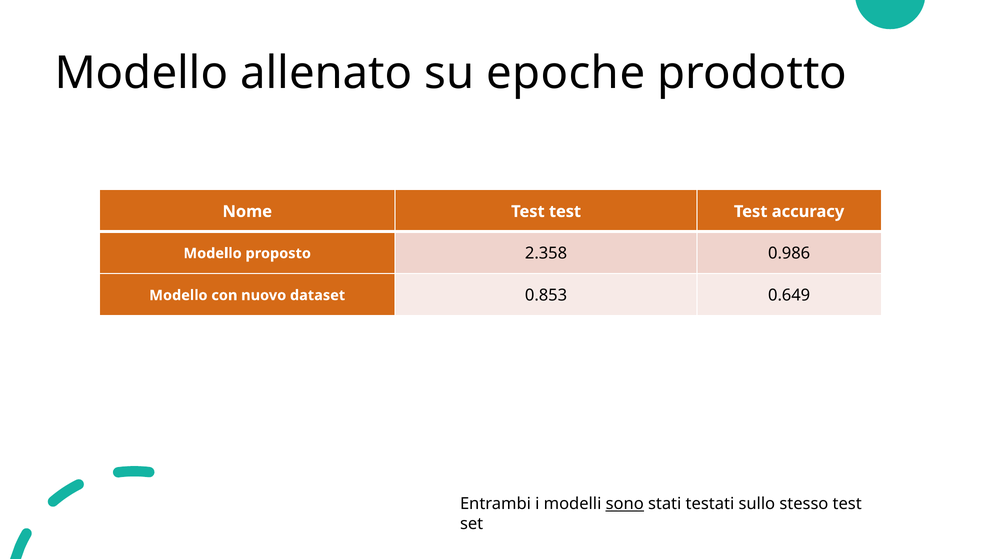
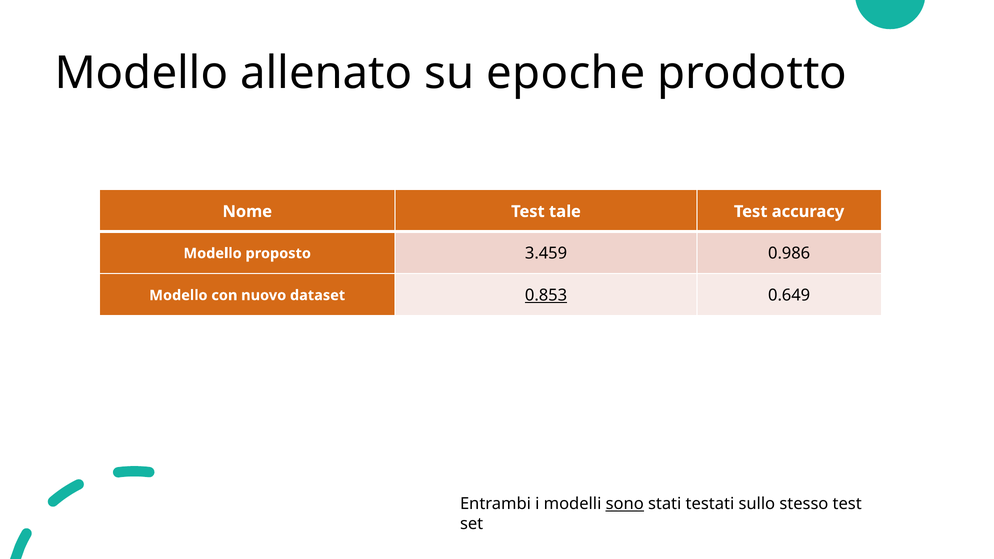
Nome Test test: test -> tale (565, 212)
2.358: 2.358 -> 3.459 (546, 254)
0.853 underline: none -> present (546, 295)
